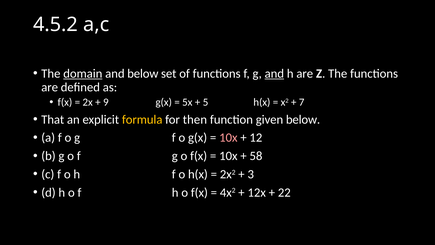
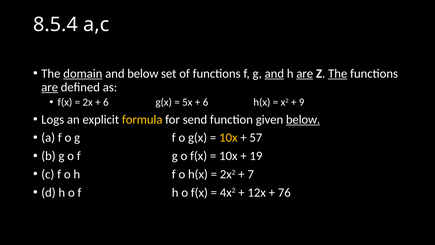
4.5.2: 4.5.2 -> 8.5.4 (56, 25)
are underline: none -> present (305, 74)
The underline: none -> present (338, 74)
are underline: none -> present (50, 87)
9: 9 -> 6 (106, 102)
5: 5 -> 6 (206, 102)
7: 7 -> 9 (302, 102)
That: That -> Logs (53, 119)
then: then -> send (195, 119)
below underline: none -> present (303, 119)
10x colour: pink -> yellow (228, 138)
12: 12 -> 57 (256, 138)
58: 58 -> 19 (256, 156)
3: 3 -> 7 (251, 174)
22: 22 -> 76 (284, 192)
